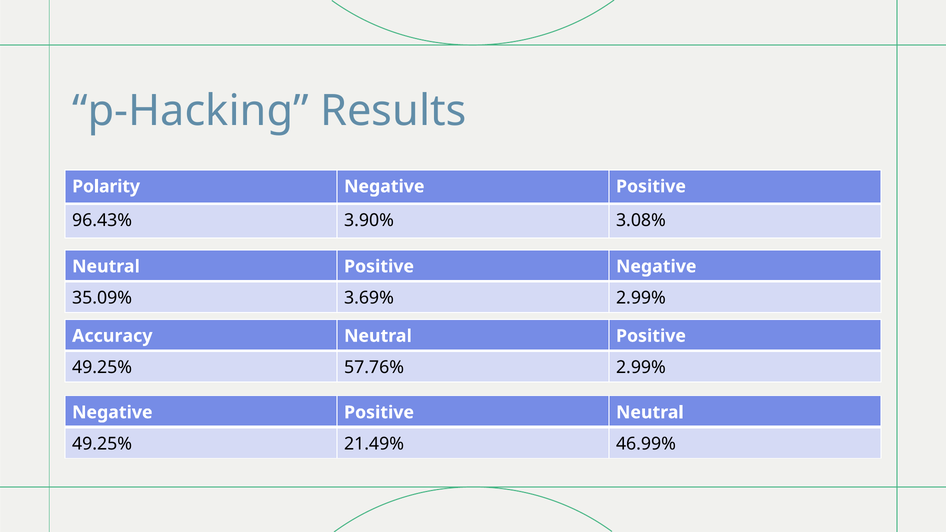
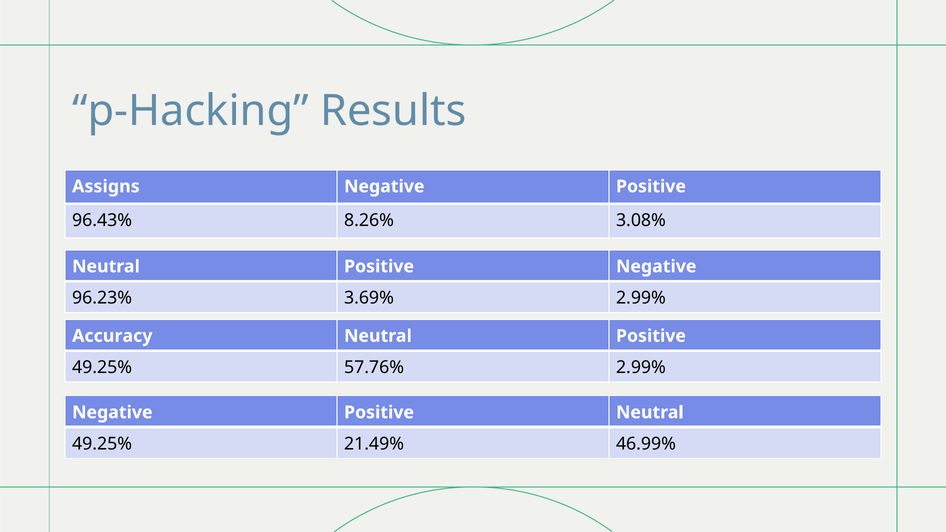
Polarity: Polarity -> Assigns (106, 186)
3.90%: 3.90% -> 8.26% (369, 221)
35.09%: 35.09% -> 96.23% (102, 298)
